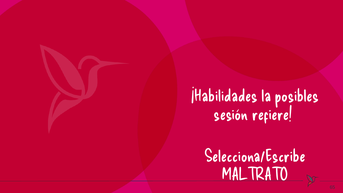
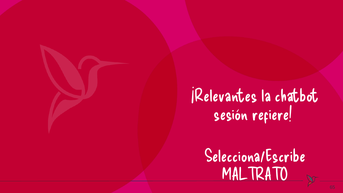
¡Habilidades: ¡Habilidades -> ¡Relevantes (224, 96)
posibles: posibles -> chatbot (297, 96)
